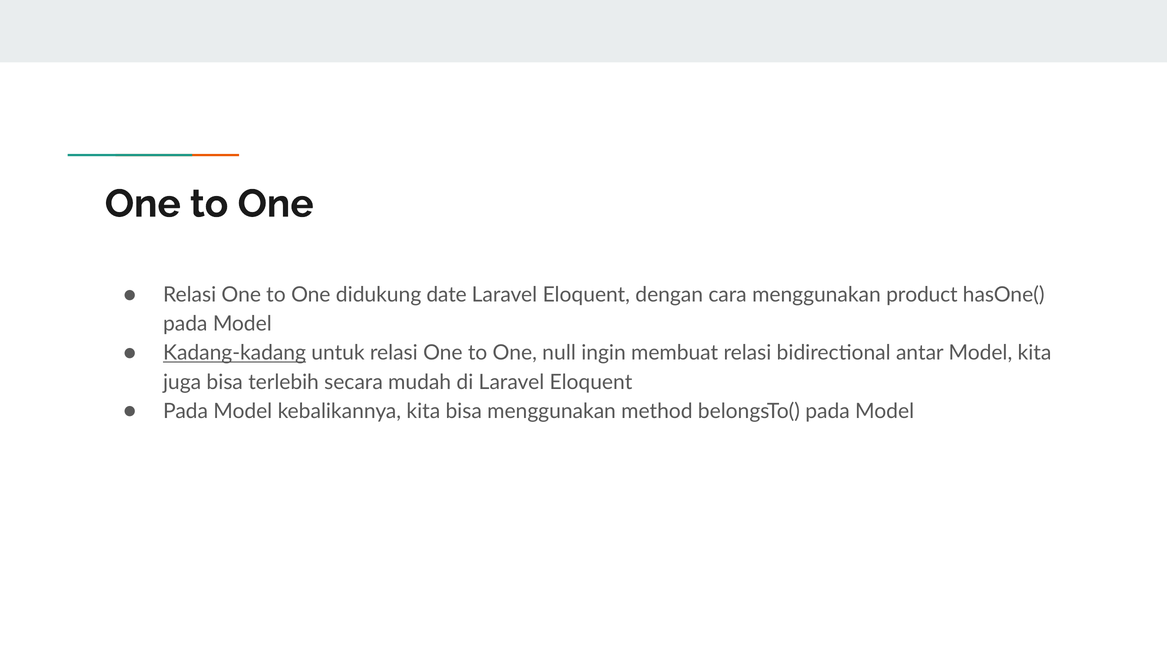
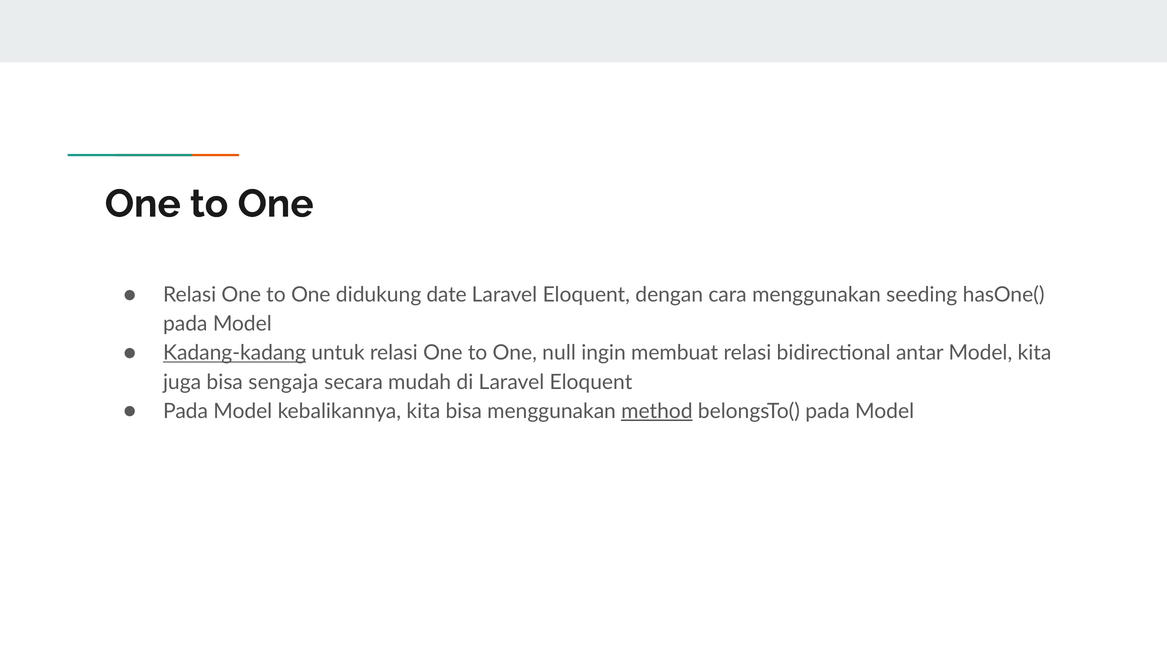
product: product -> seeding (922, 295)
terlebih: terlebih -> sengaja (283, 382)
method underline: none -> present (657, 411)
